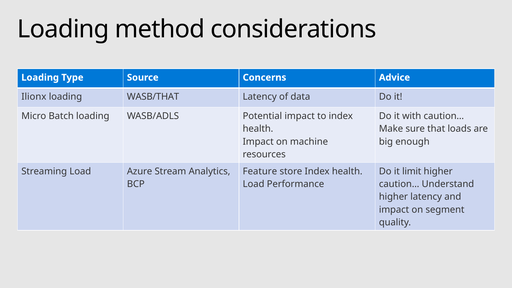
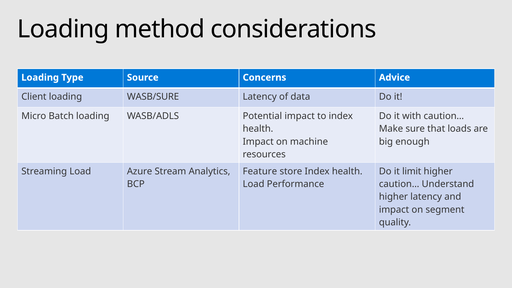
Ilionx: Ilionx -> Client (34, 97)
WASB/THAT: WASB/THAT -> WASB/SURE (153, 97)
